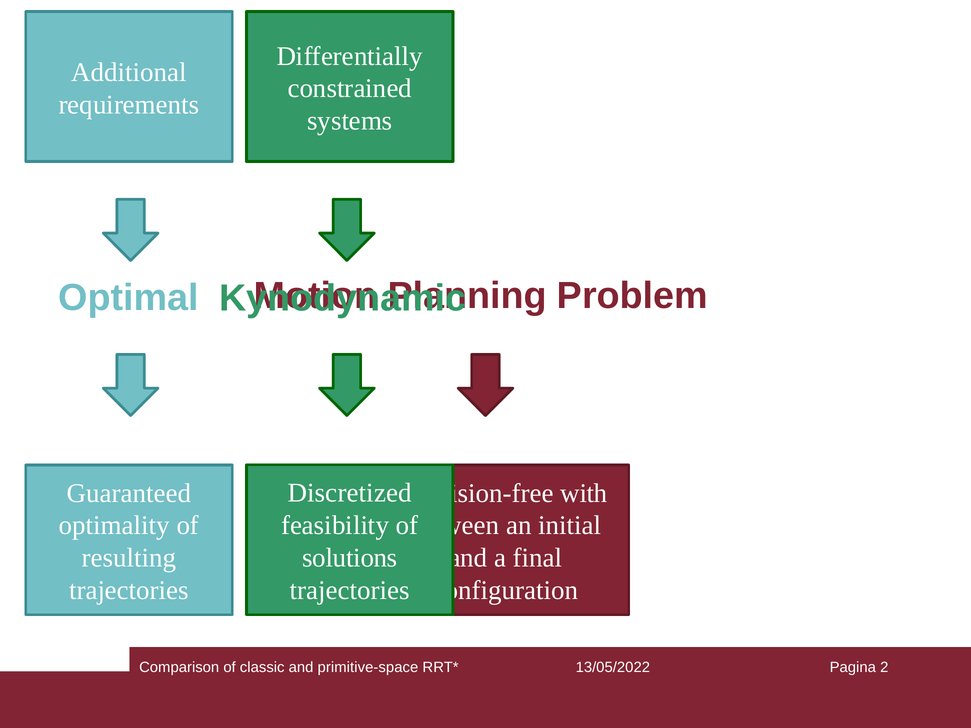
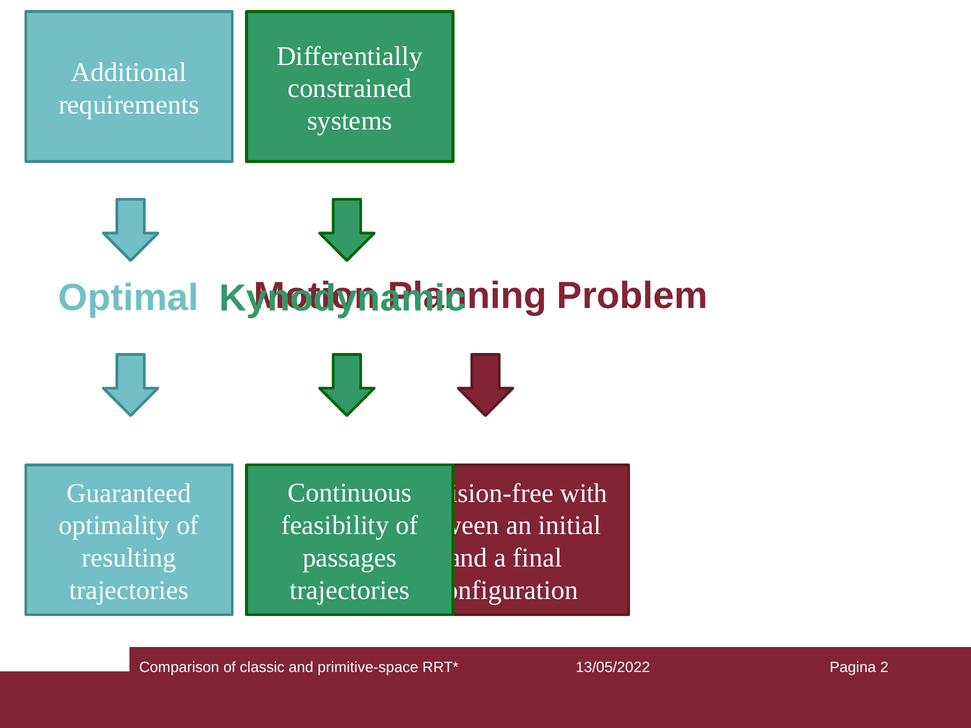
Discretized: Discretized -> Continuous (350, 493)
solutions: solutions -> passages (350, 558)
